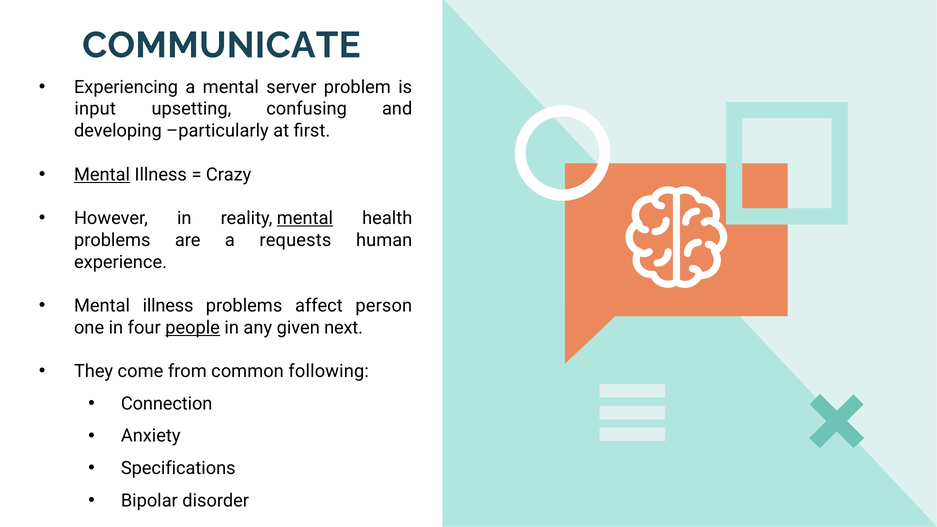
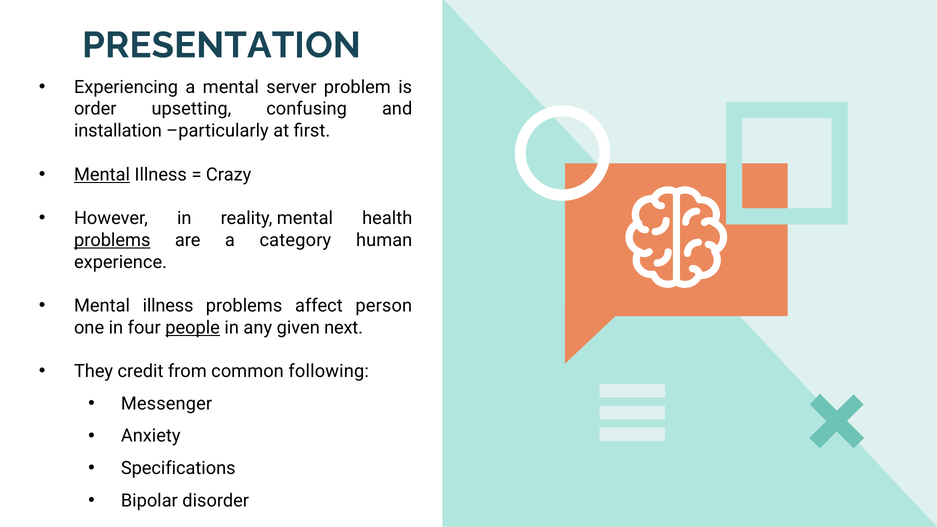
COMMUNICATE: COMMUNICATE -> PRESENTATION (221, 45)
input: input -> order (95, 109)
developing: developing -> installation (118, 131)
mental underline: present -> none (305, 218)
problems underline: none -> present (112, 240)
requests: requests -> category (295, 240)
come: come -> credit (141, 371)
Connection: Connection -> Messenger (167, 404)
